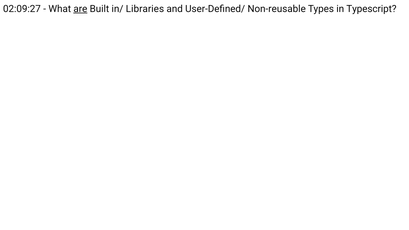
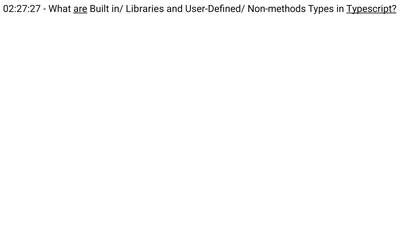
02:09:27: 02:09:27 -> 02:27:27 (22, 9)
Non-reusable: Non-reusable -> Non-methods (277, 9)
Typescript underline: none -> present (371, 9)
